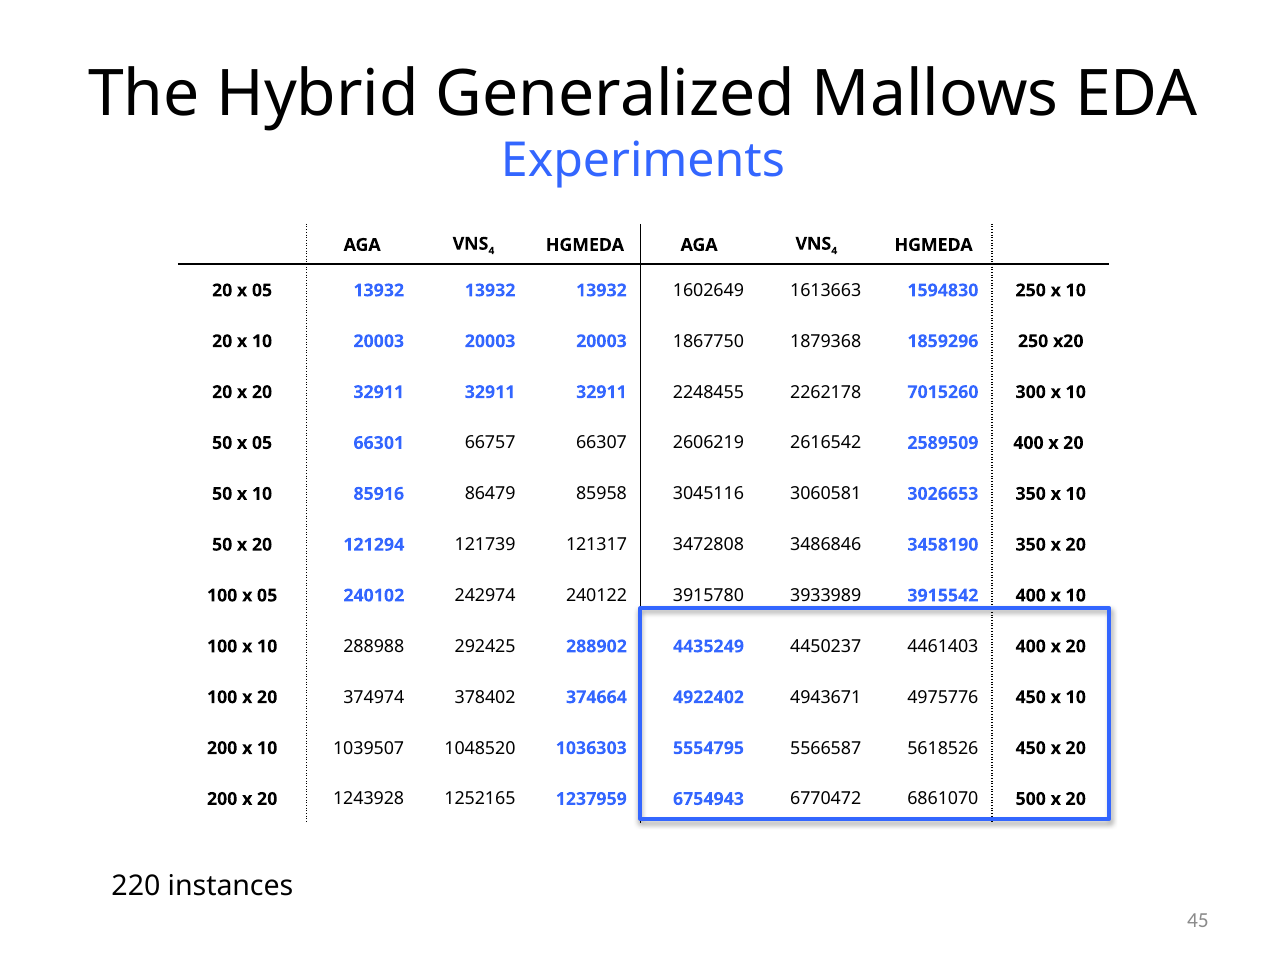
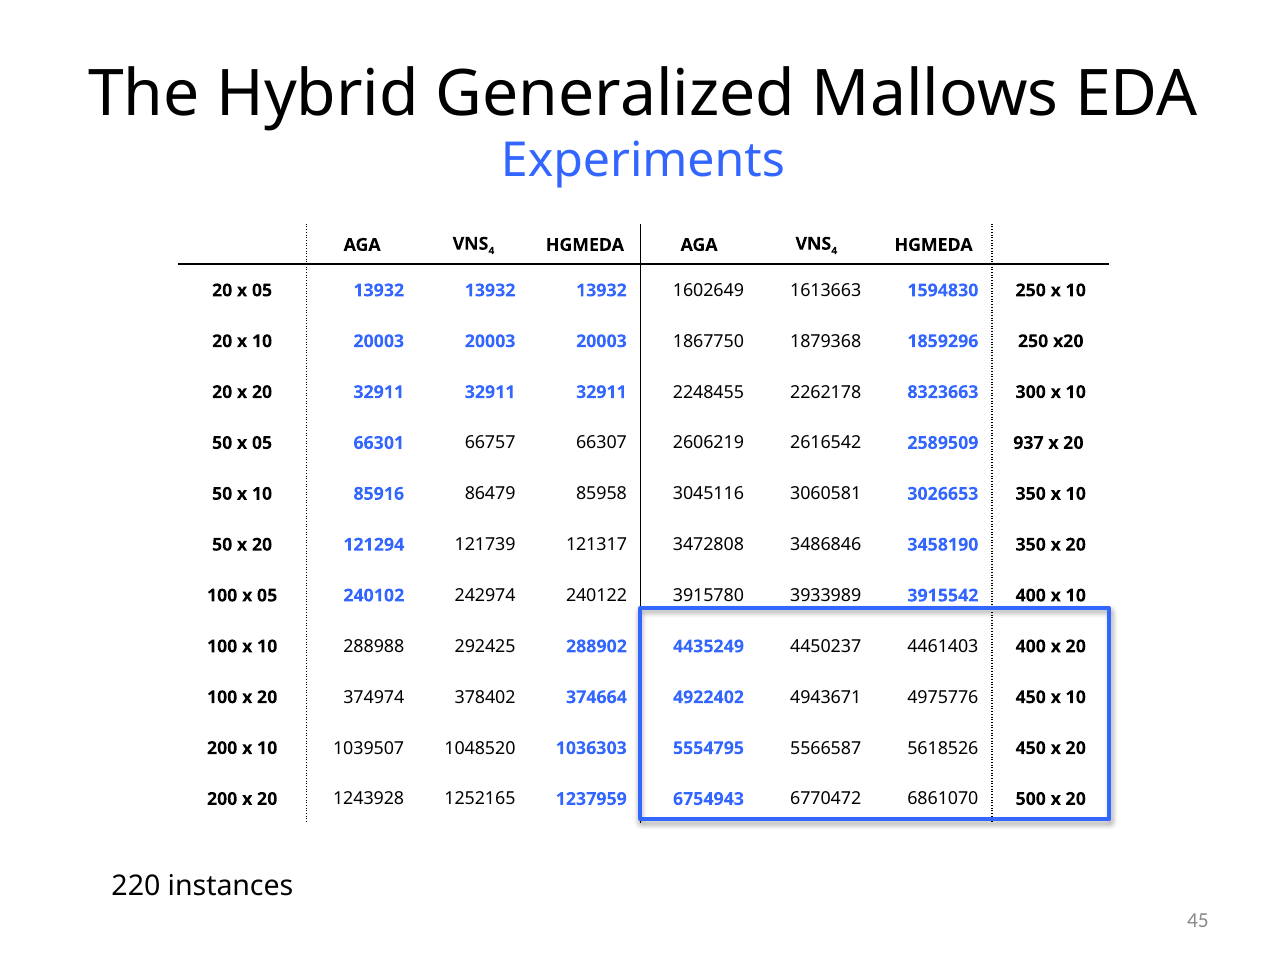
7015260: 7015260 -> 8323663 (943, 392)
2589509 400: 400 -> 937 (1028, 443)
